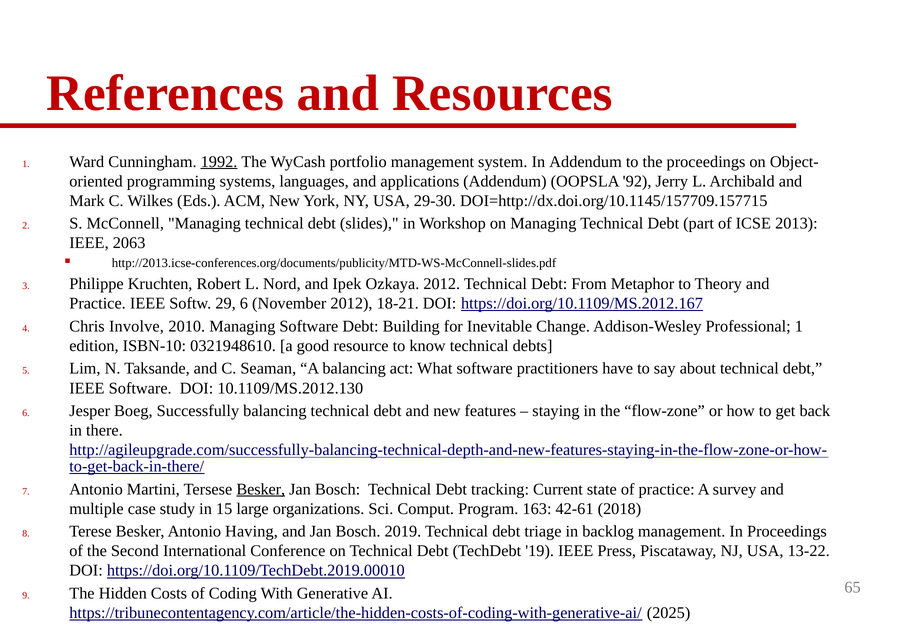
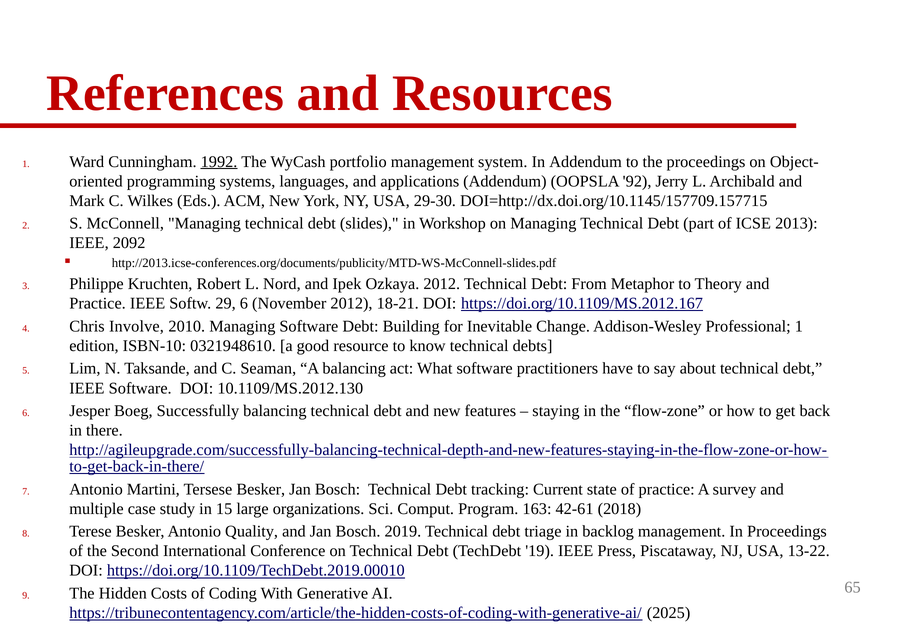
2063: 2063 -> 2092 (129, 243)
Besker underline: present -> none (261, 489)
Having: Having -> Quality (252, 532)
